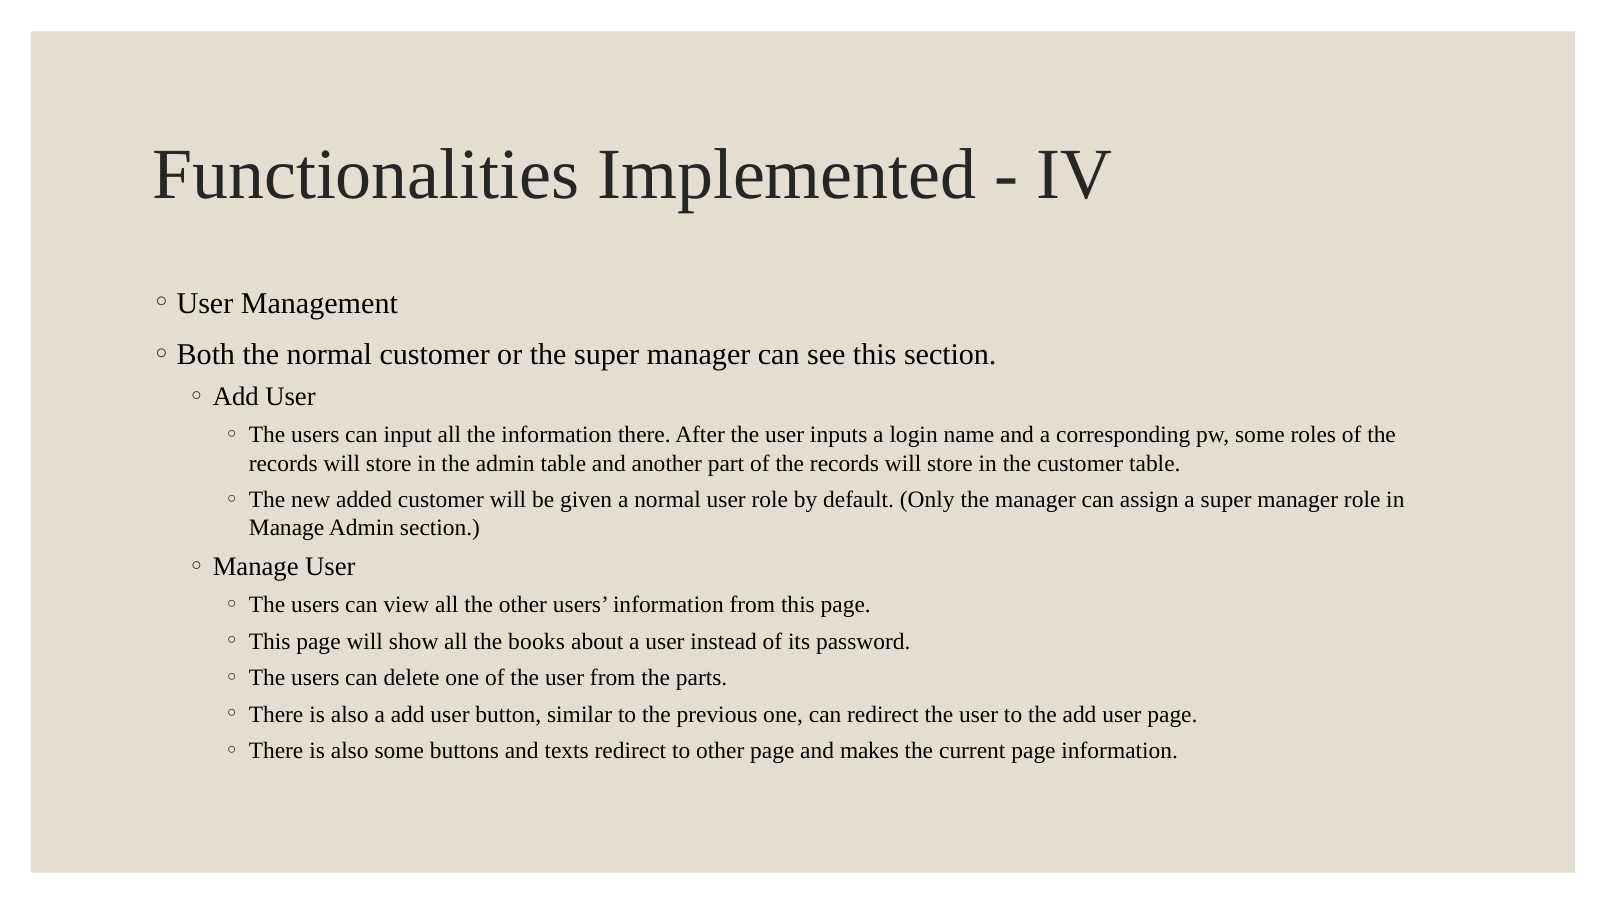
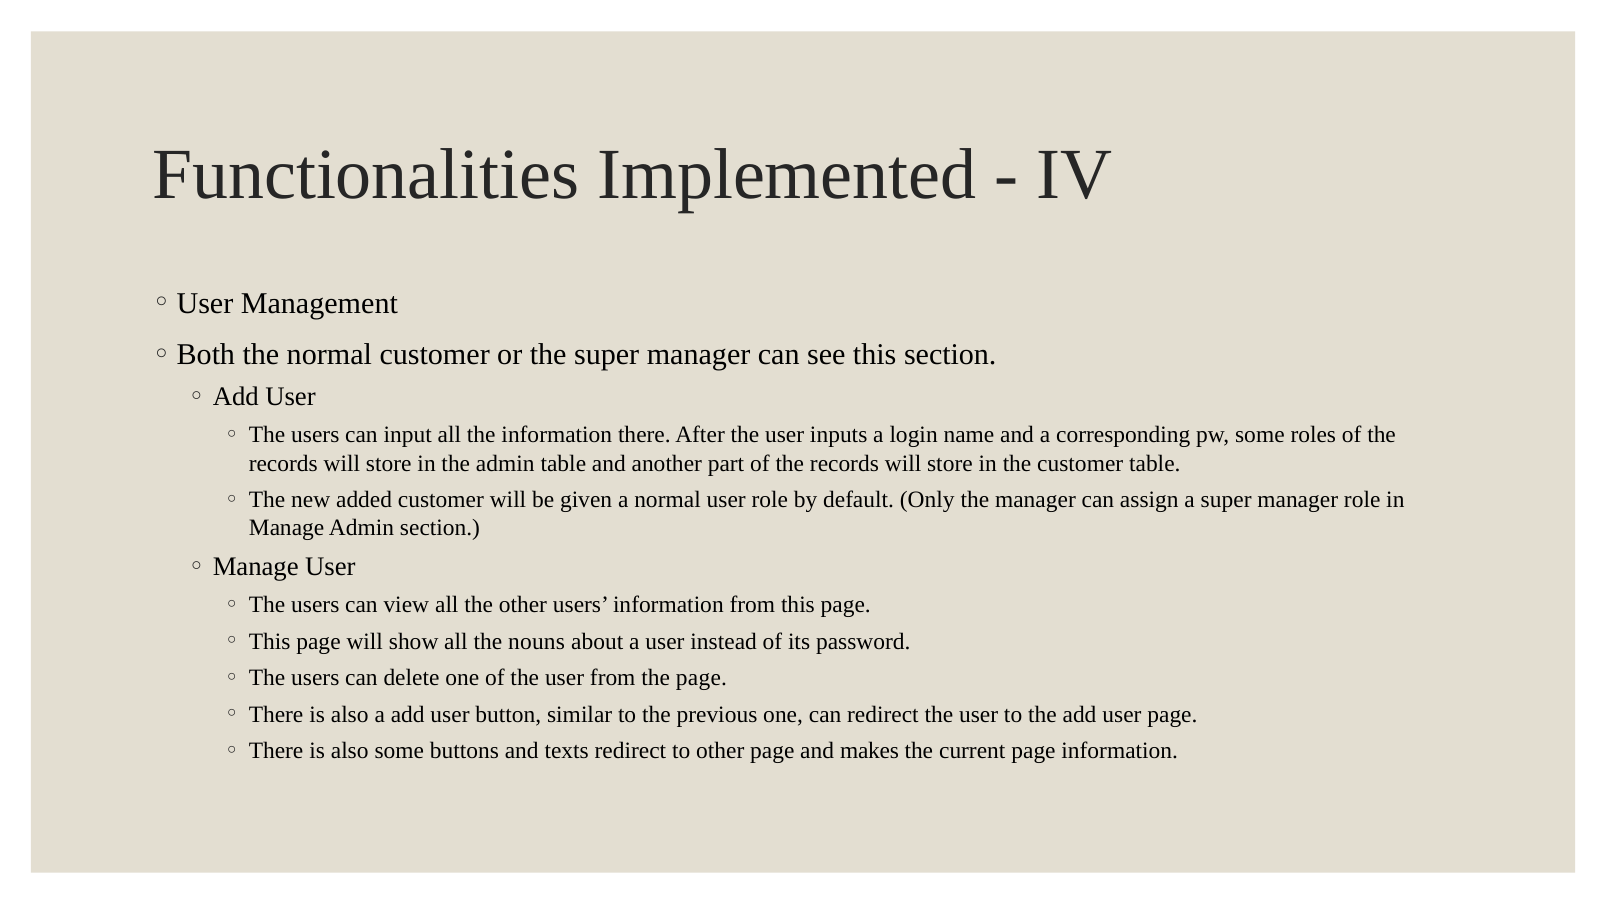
books: books -> nouns (537, 641)
the parts: parts -> page (701, 677)
